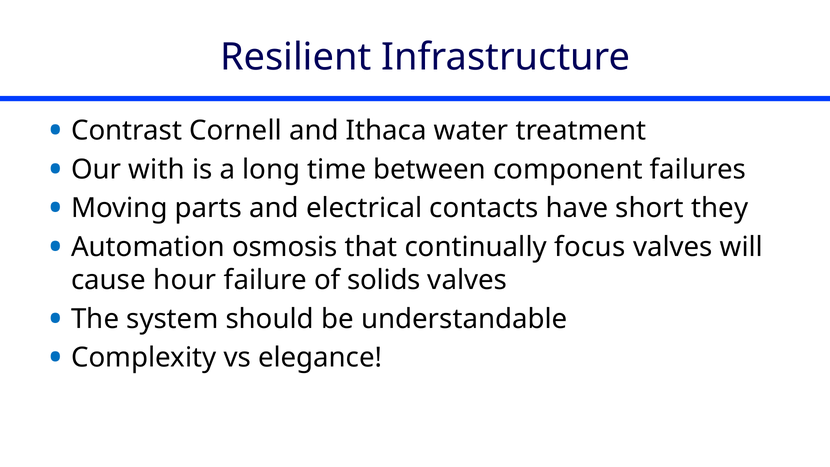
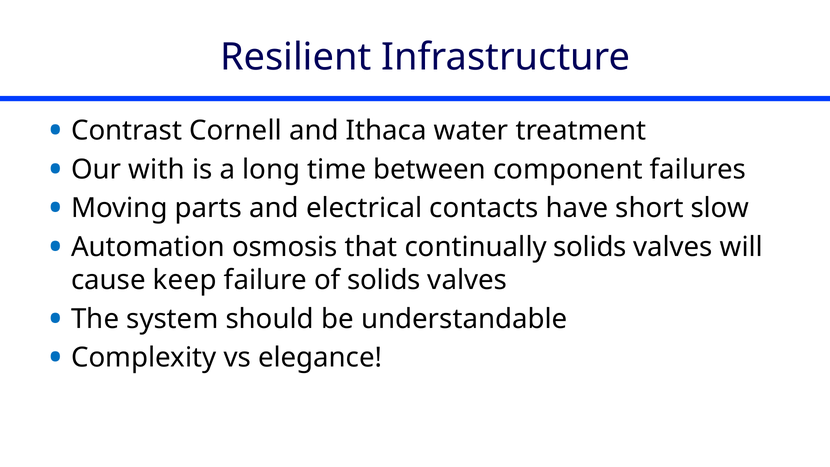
they: they -> slow (720, 208)
continually focus: focus -> solids (590, 247)
hour: hour -> keep (185, 280)
